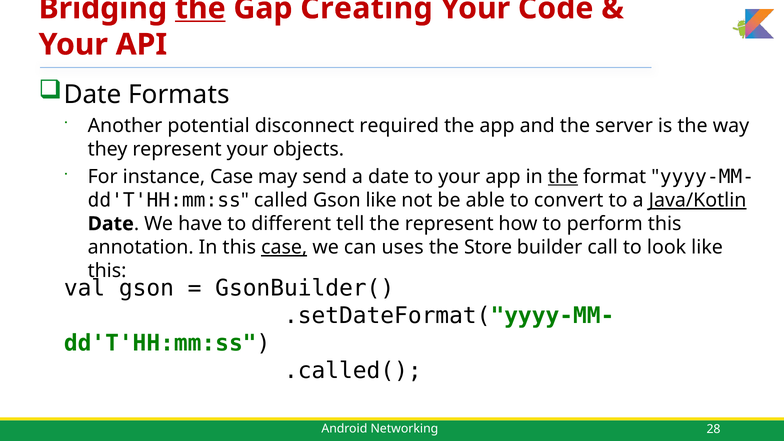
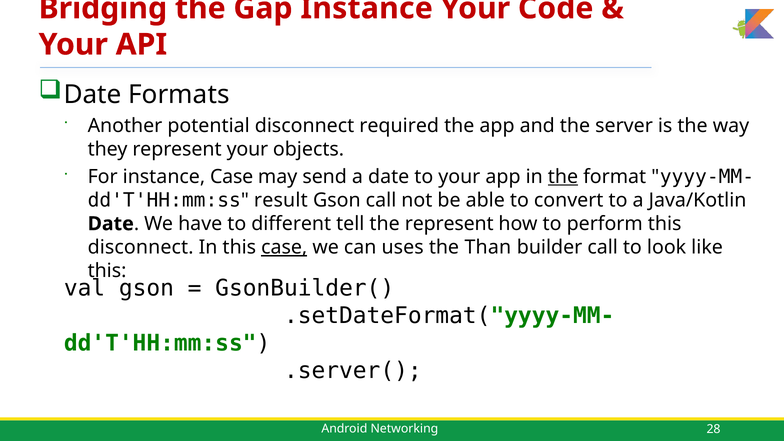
the underline: present -> none (200, 8)
Gap Creating: Creating -> Instance (367, 8)
called: called -> result (281, 200)
Gson like: like -> call (381, 200)
Java/Kotlin underline: present -> none (698, 200)
annotation: annotation -> disconnect (141, 247)
Store: Store -> Than (488, 247)
.called(: .called( -> .server( (353, 370)
